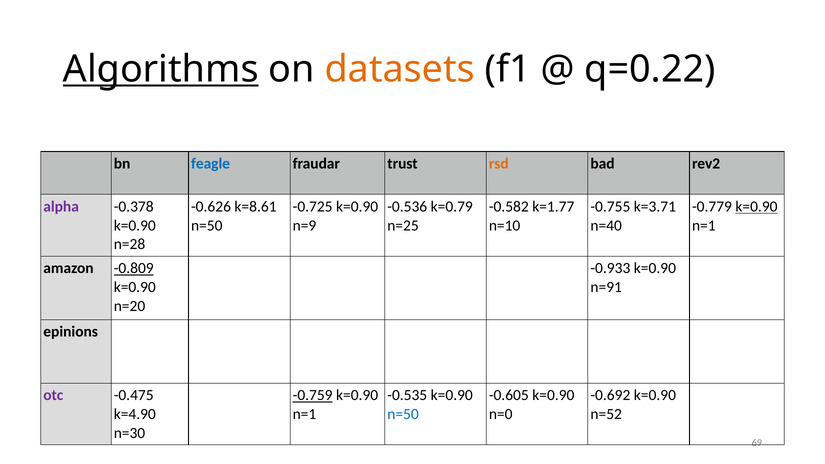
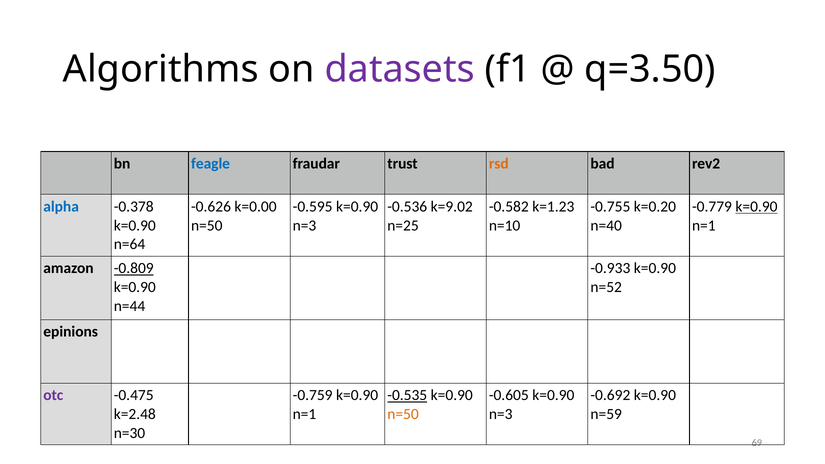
Algorithms underline: present -> none (161, 69)
datasets colour: orange -> purple (400, 69)
q=0.22: q=0.22 -> q=3.50 (650, 69)
alpha colour: purple -> blue (61, 207)
k=8.61: k=8.61 -> k=0.00 (256, 207)
-0.725: -0.725 -> -0.595 (313, 207)
k=0.79: k=0.79 -> k=9.02 (452, 207)
k=1.77: k=1.77 -> k=1.23 (553, 207)
k=3.71: k=3.71 -> k=0.20 (655, 207)
n=9: n=9 -> n=3 (304, 226)
n=28: n=28 -> n=64 (129, 244)
n=91: n=91 -> n=52 (606, 287)
n=20: n=20 -> n=44 (129, 306)
-0.759 underline: present -> none (313, 395)
-0.535 underline: none -> present (407, 395)
k=4.90: k=4.90 -> k=2.48 (135, 414)
n=50 colour: blue -> orange (403, 414)
n=0: n=0 -> n=3 (501, 414)
n=52: n=52 -> n=59 (606, 414)
